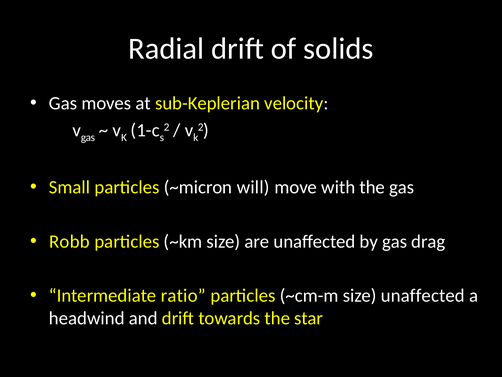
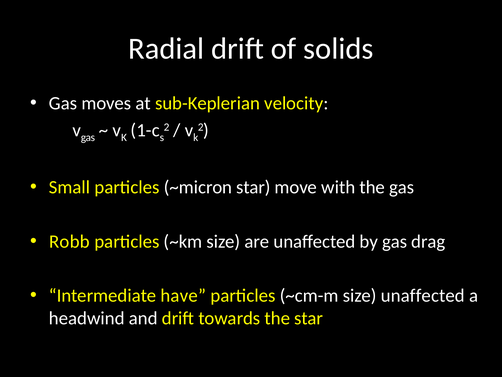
~micron will: will -> star (253, 187)
ratio: ratio -> have (183, 295)
